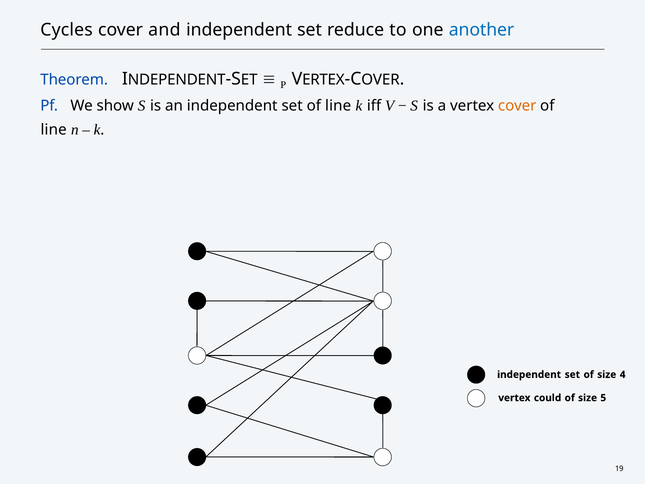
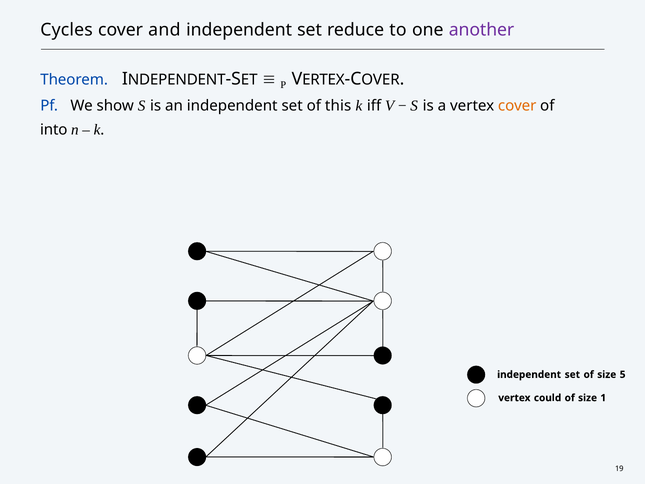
another colour: blue -> purple (482, 30)
set of line: line -> this (338, 106)
line: line -> into (54, 130)
4: 4 -> 5 (623, 374)
5: 5 -> 1 (603, 398)
